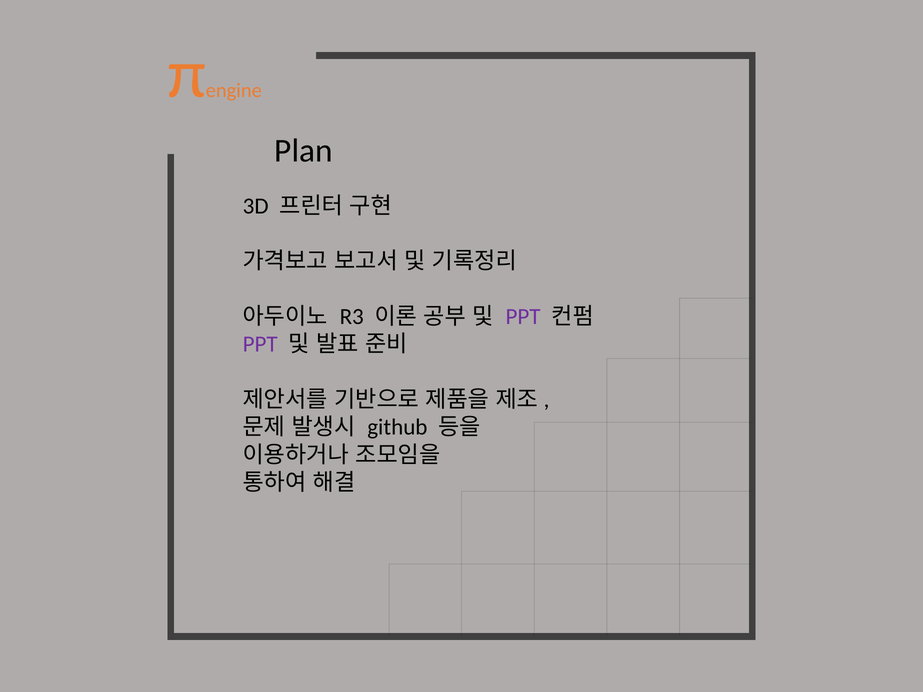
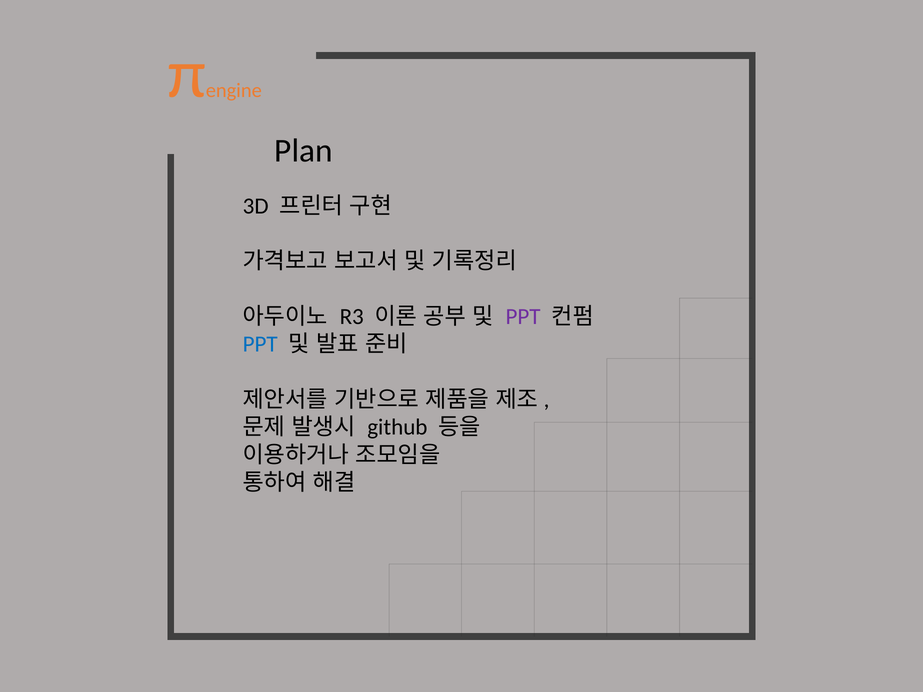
PPT colour: purple -> blue (260, 344)
